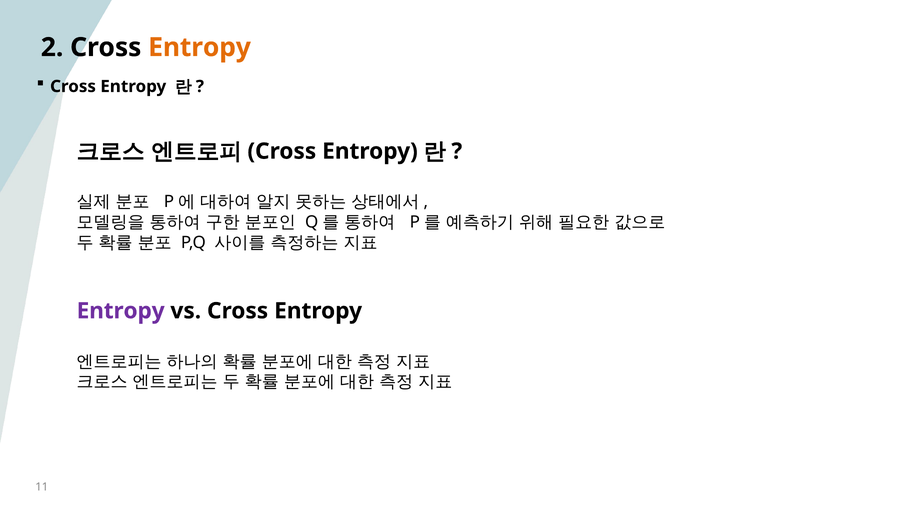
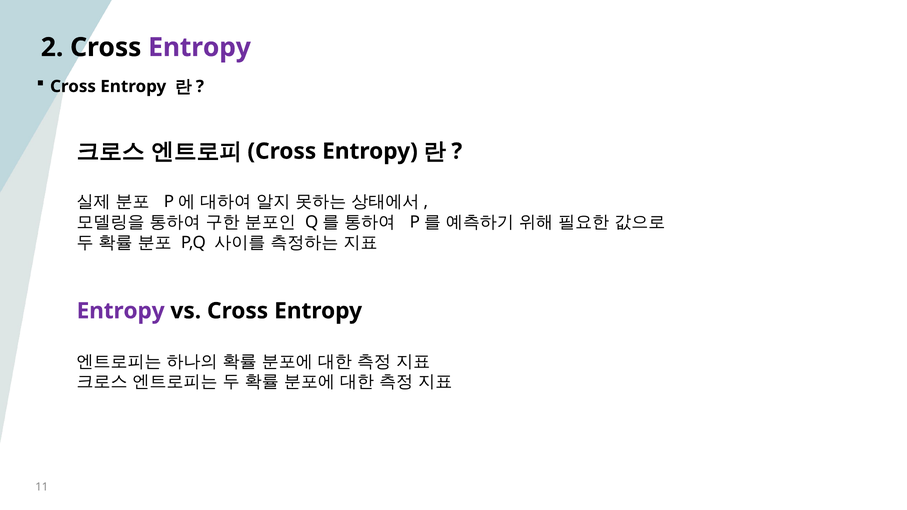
Entropy colour: orange -> purple (200, 47)
